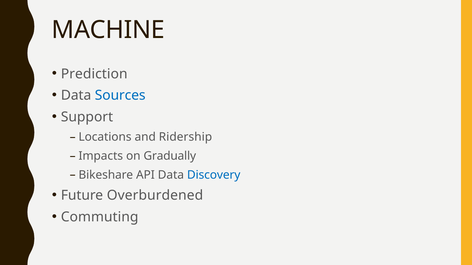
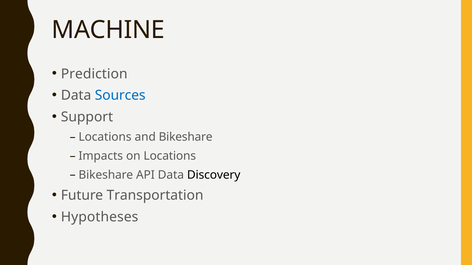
and Ridership: Ridership -> Bikeshare (186, 137)
on Gradually: Gradually -> Locations (170, 156)
Discovery colour: blue -> black (214, 175)
Overburdened: Overburdened -> Transportation (155, 196)
Commuting: Commuting -> Hypotheses (100, 217)
